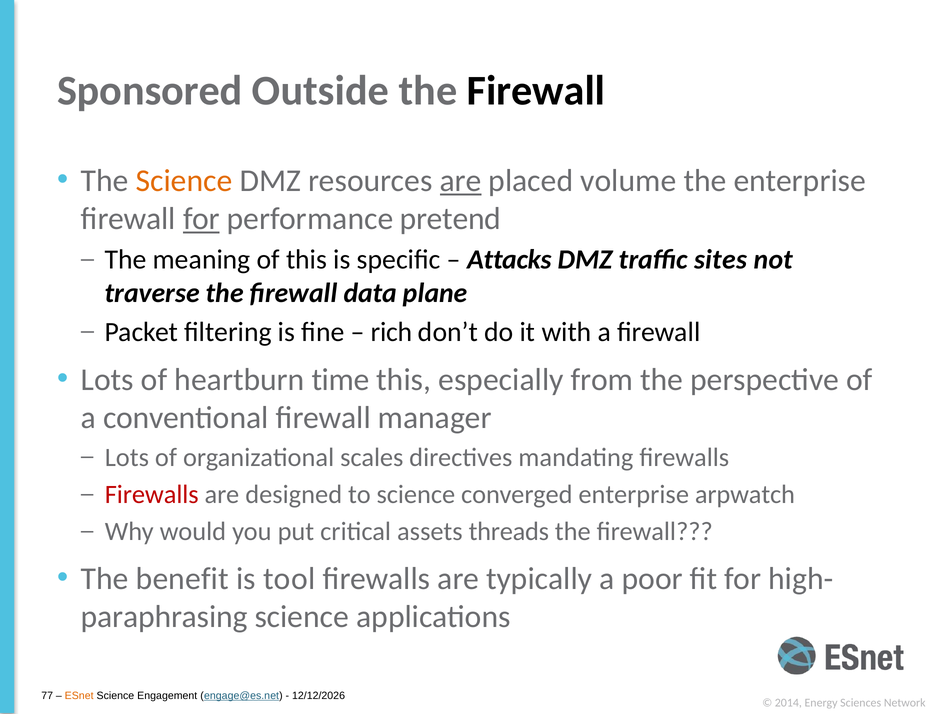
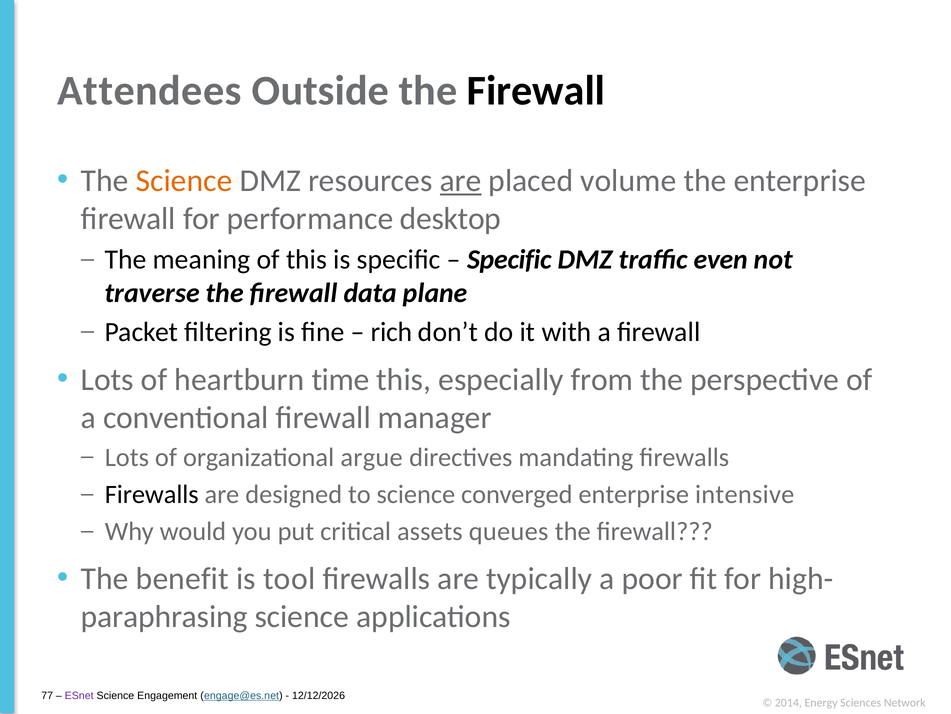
Sponsored: Sponsored -> Attendees (150, 91)
for underline: present -> none (201, 219)
pretend: pretend -> desktop (451, 219)
Attacks: Attacks -> Specific (509, 260)
sites: sites -> even (721, 260)
scales: scales -> argue (372, 457)
Firewalls colour: red -> black (152, 494)
arpwatch: arpwatch -> intensive (745, 494)
threads: threads -> queues (509, 531)
ESnet colour: orange -> purple (79, 695)
